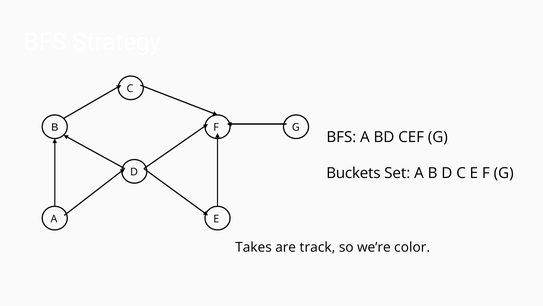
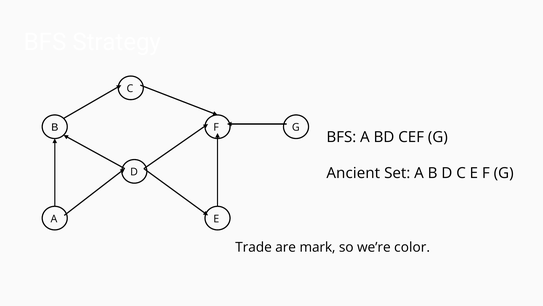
Buckets: Buckets -> Ancient (353, 173)
Takes: Takes -> Trade (254, 247)
track: track -> mark (318, 247)
